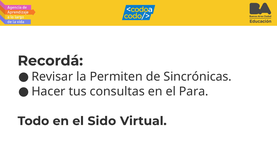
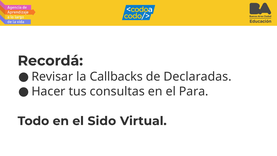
Permiten: Permiten -> Callbacks (116, 77)
Sincrónicas: Sincrónicas -> Declaradas (198, 77)
